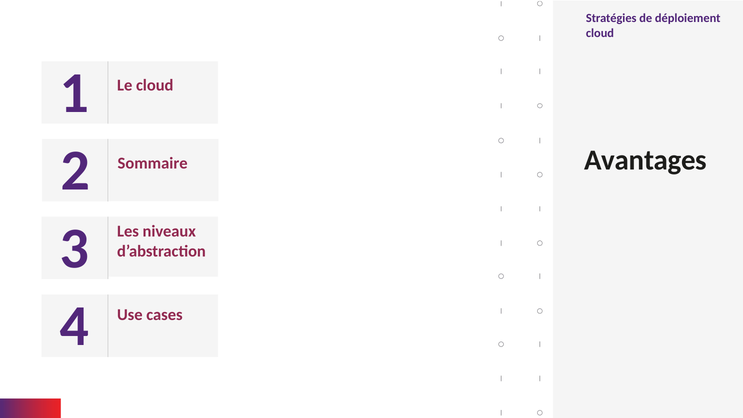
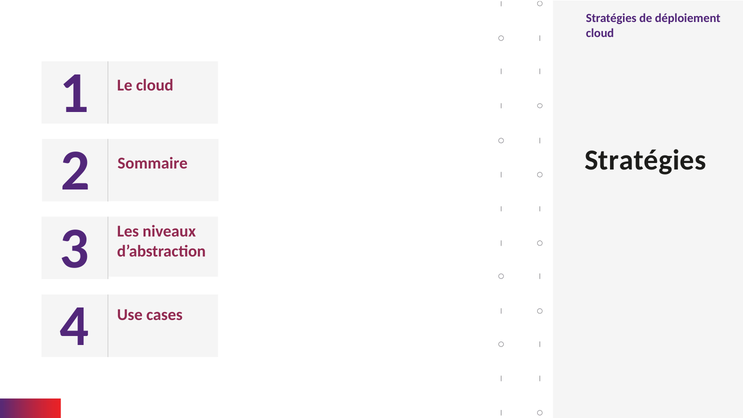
Avantages: Avantages -> Stratégies (645, 160)
